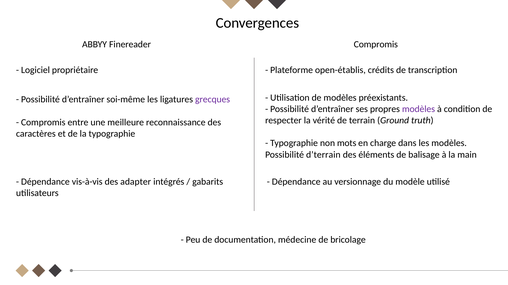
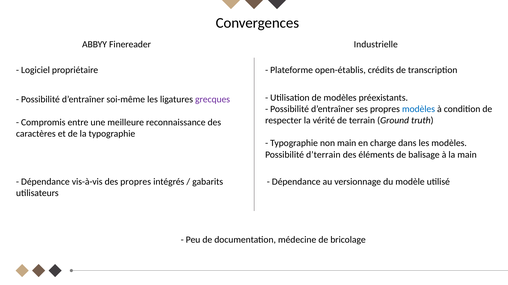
Finereader Compromis: Compromis -> Industrielle (376, 44)
modèles colour: purple -> blue (419, 109)
non mots: mots -> main (347, 144)
des adapter: adapter -> propres (136, 182)
